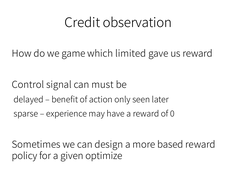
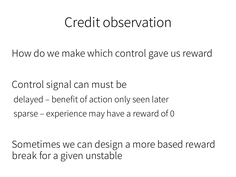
game: game -> make (73, 54)
which limited: limited -> control (131, 54)
policy: policy -> break (24, 156)
optimize: optimize -> unstable (104, 156)
